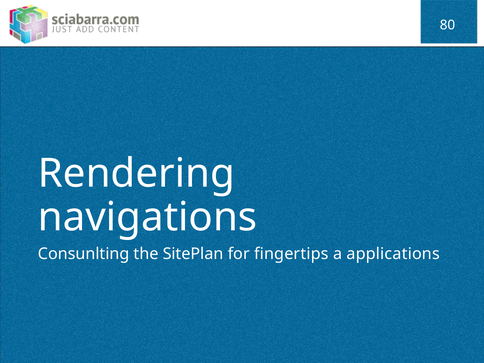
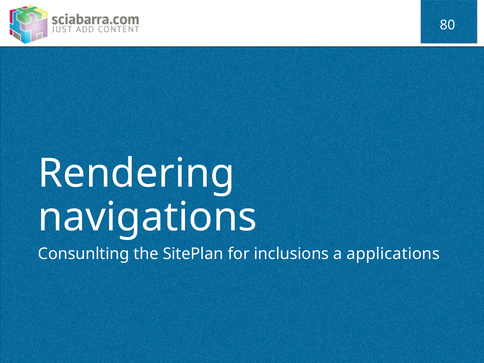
fingertips: fingertips -> inclusions (291, 254)
